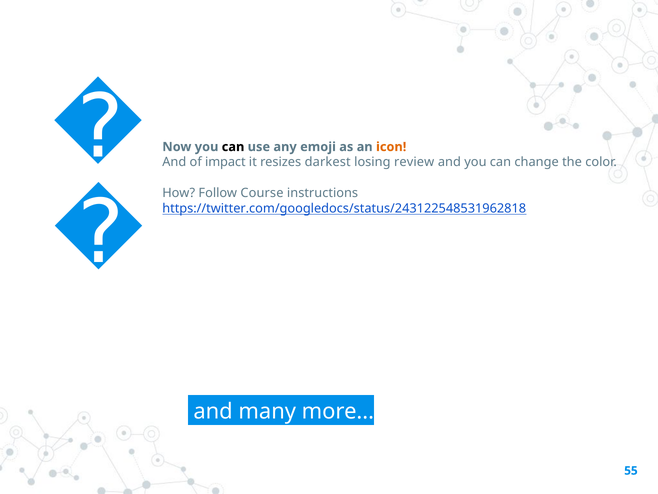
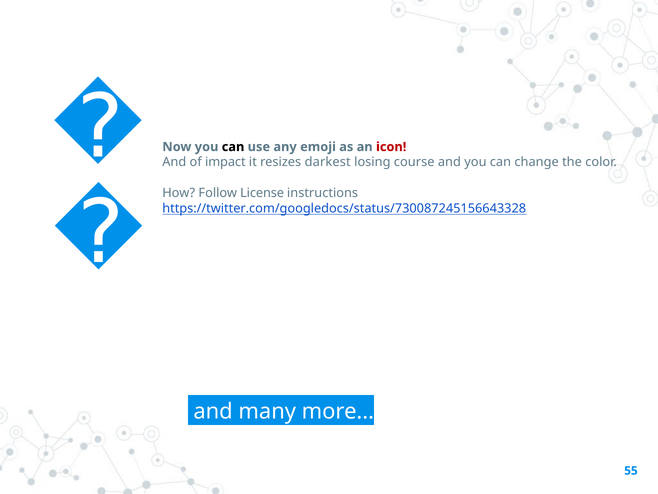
icon colour: orange -> red (391, 147)
review: review -> course (414, 162)
Course: Course -> License (262, 193)
https://twitter.com/googledocs/status/243122548531962818: https://twitter.com/googledocs/status/243122548531962818 -> https://twitter.com/googledocs/status/730087245156643328 (344, 208)
